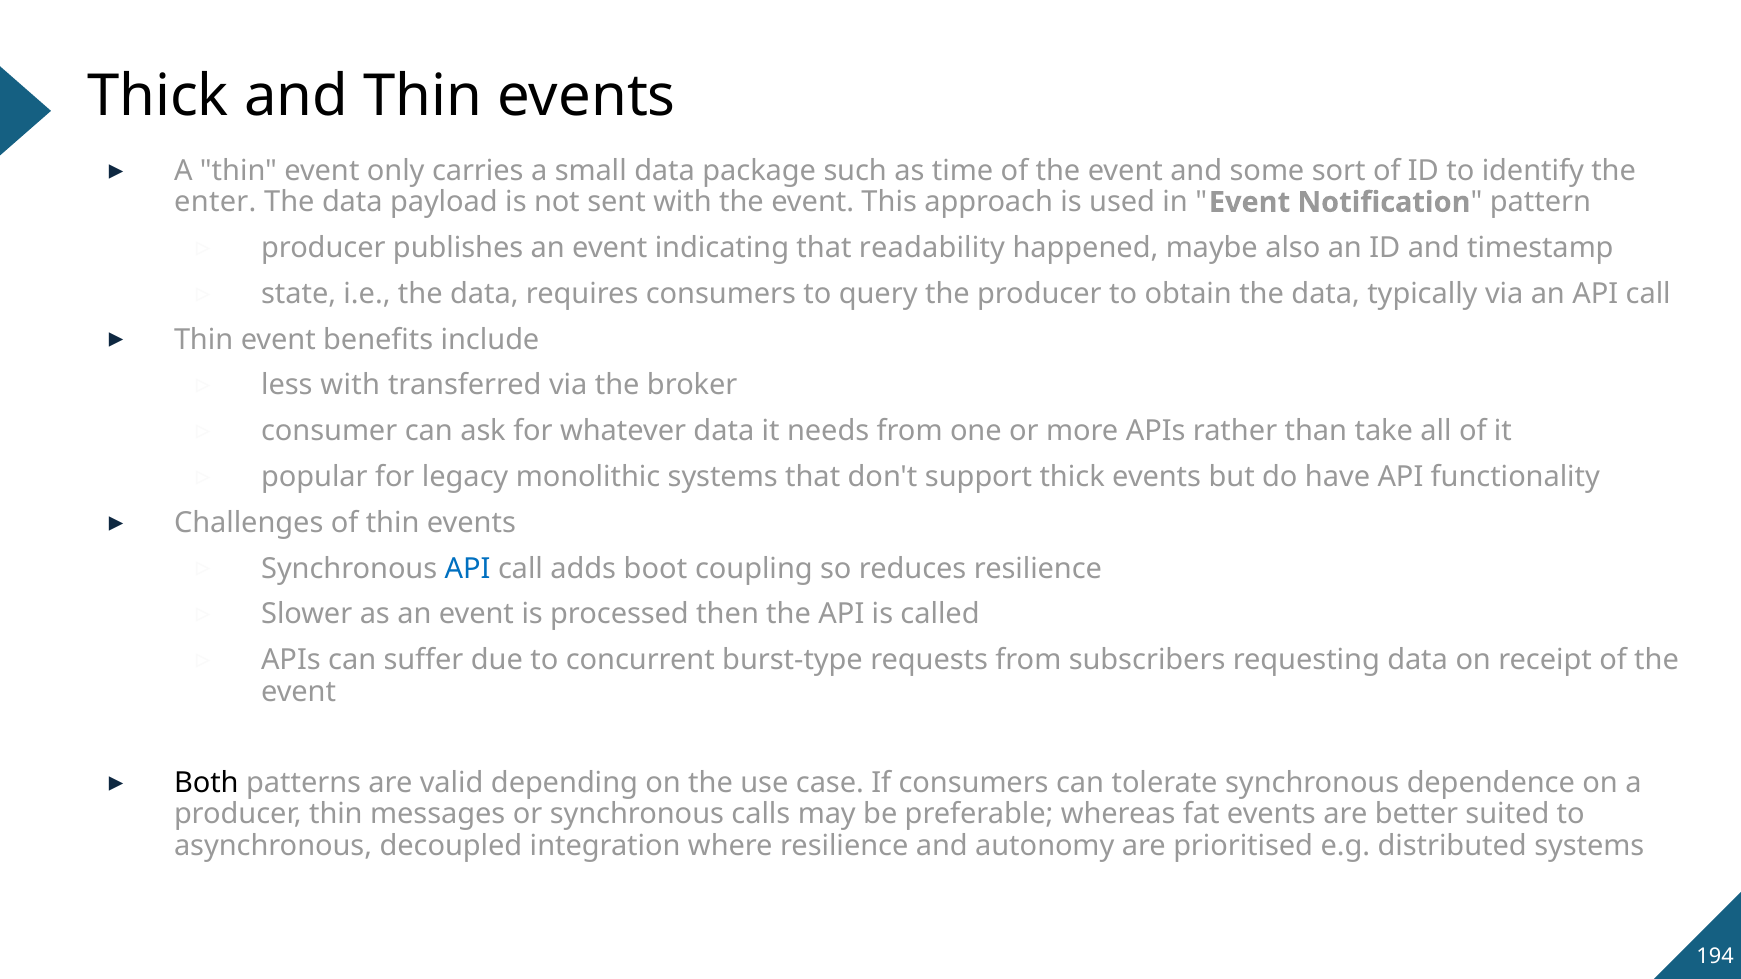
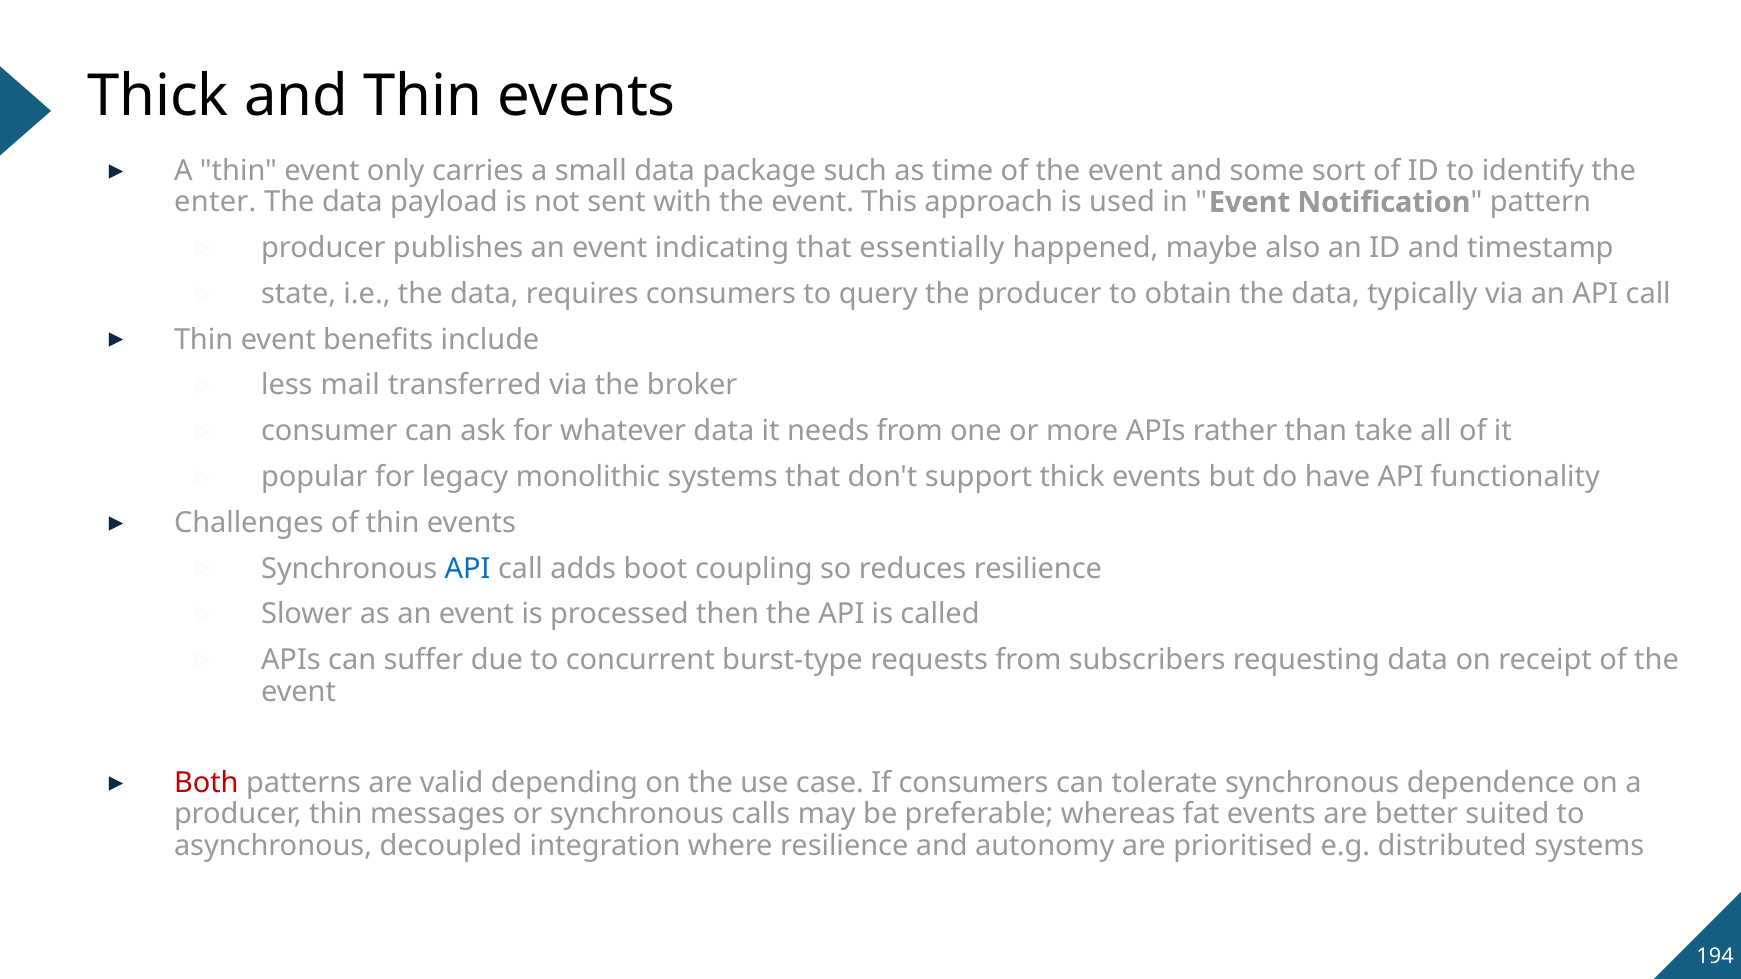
readability: readability -> essentially (932, 248)
less with: with -> mail (350, 386)
Both colour: black -> red (206, 783)
